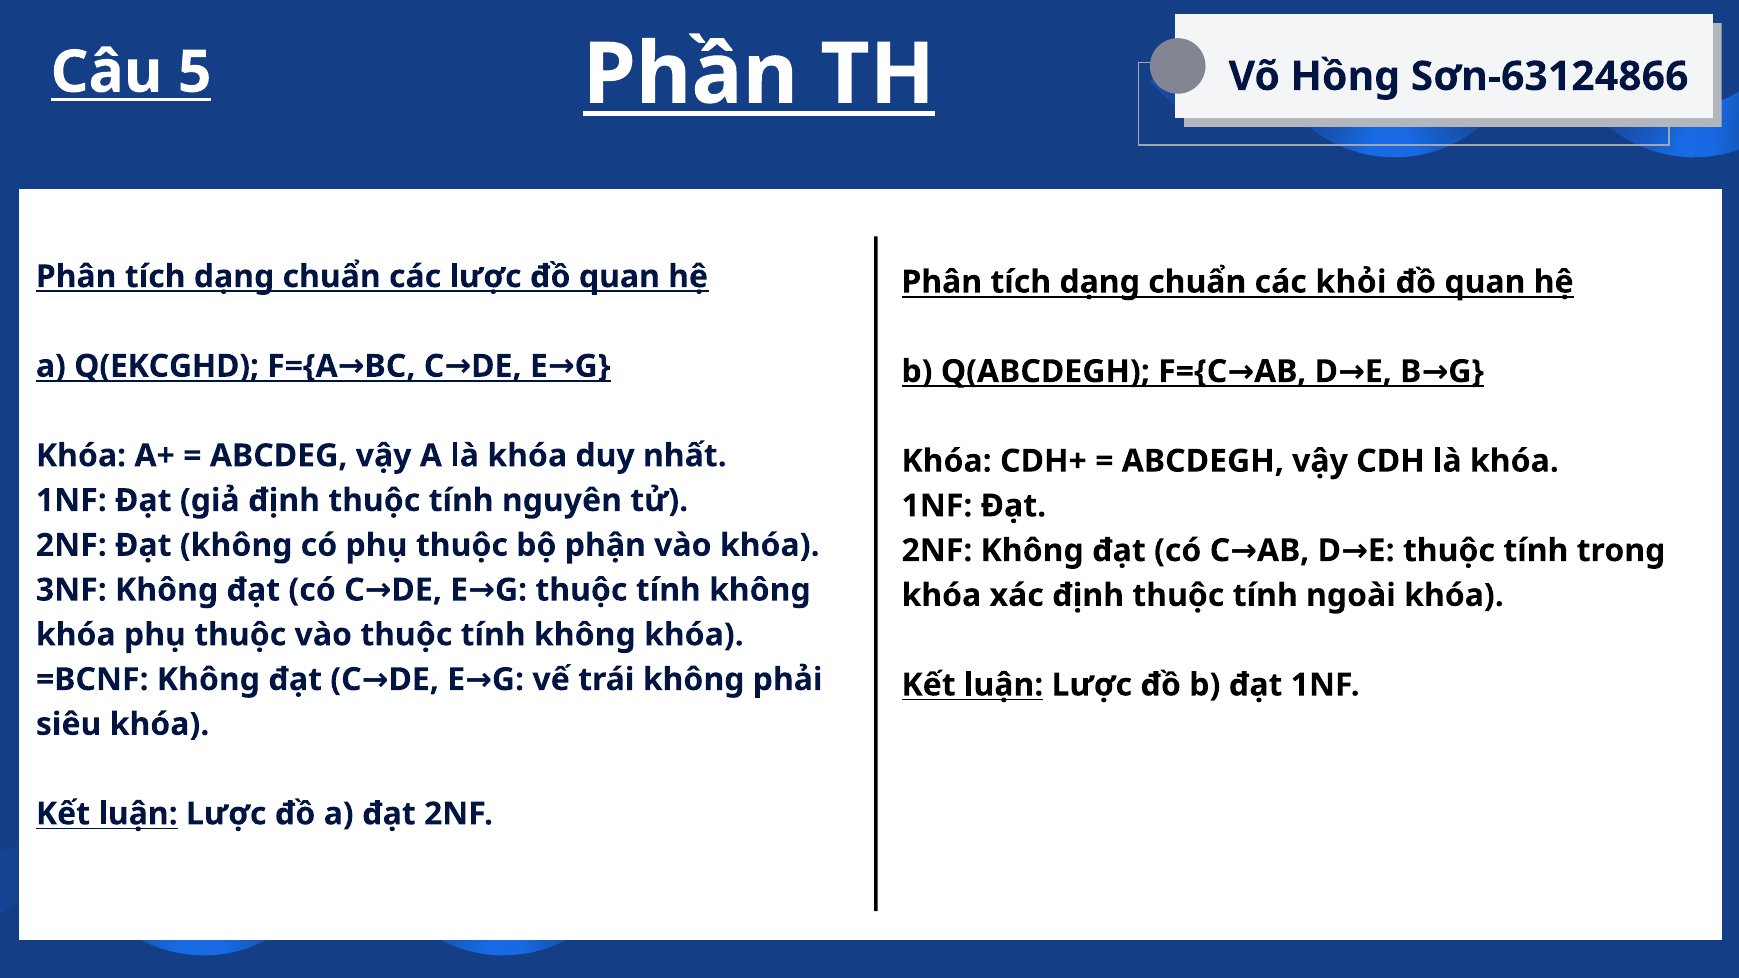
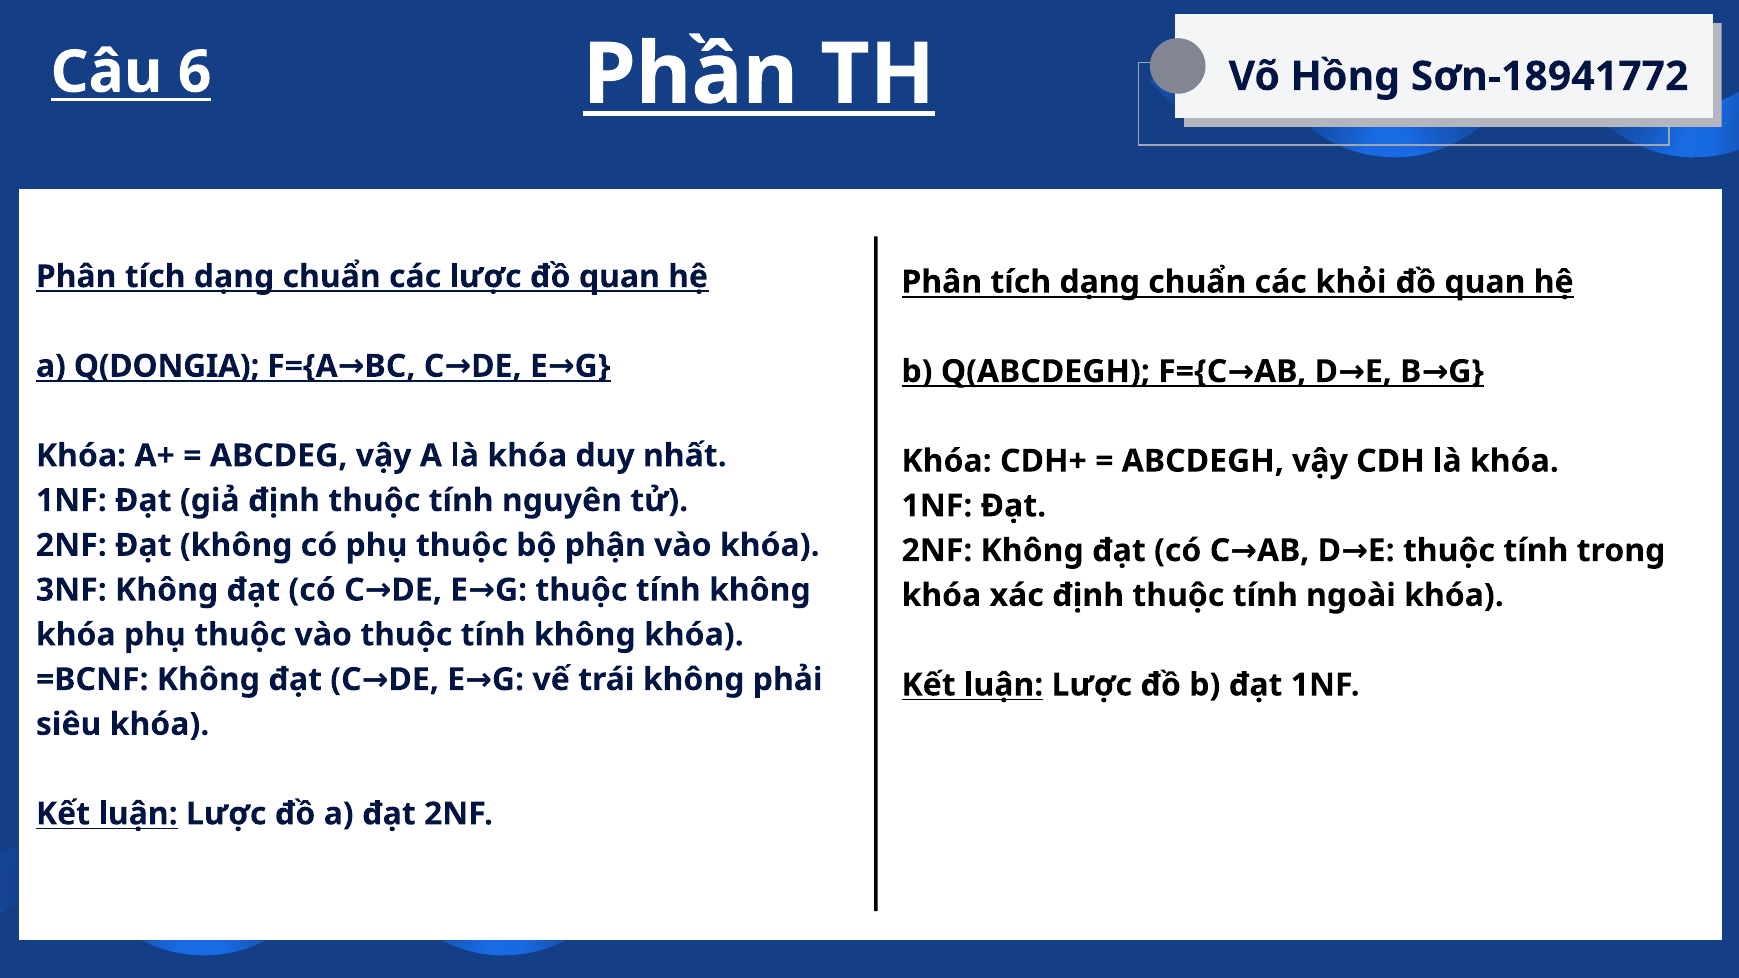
5: 5 -> 6 (195, 72)
Sơn-63124866: Sơn-63124866 -> Sơn-18941772 (1550, 77)
Q(EKCGHD: Q(EKCGHD -> Q(DONGIA (167, 366)
